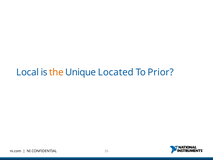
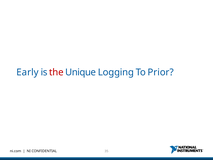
Local: Local -> Early (28, 72)
the colour: orange -> red (56, 72)
Located: Located -> Logging (116, 72)
